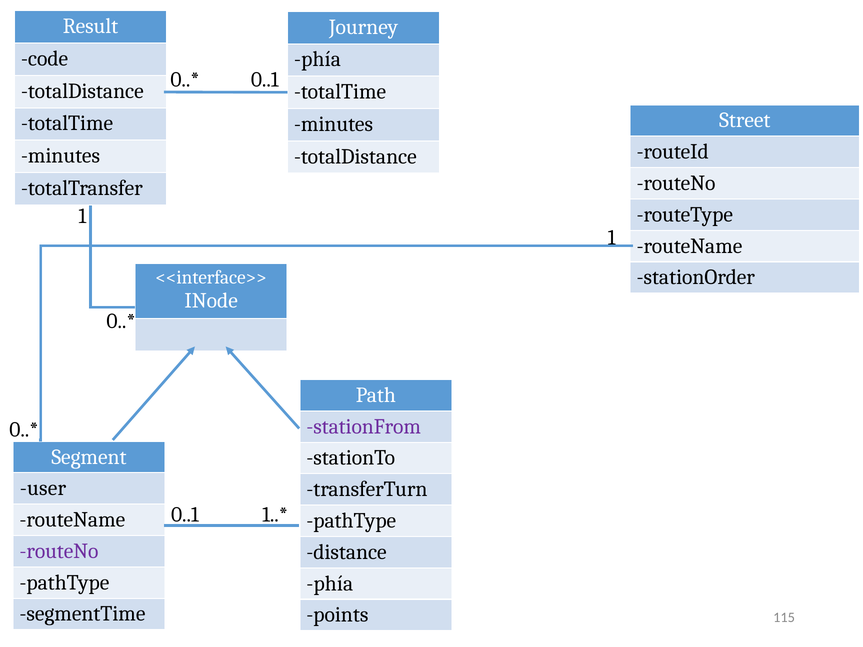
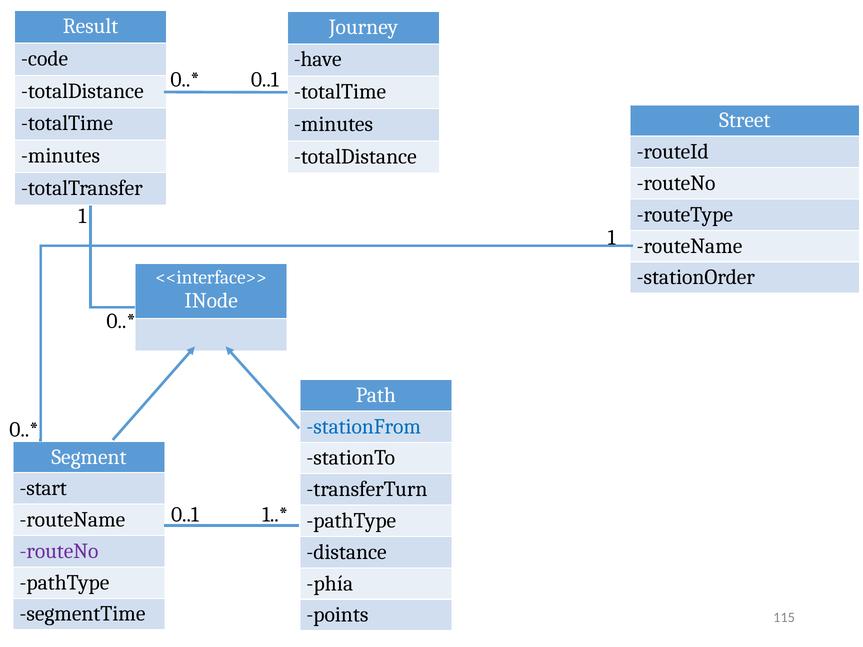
phía: phía -> have (318, 59)
stationFrom colour: purple -> blue (364, 427)
user: user -> start (43, 488)
